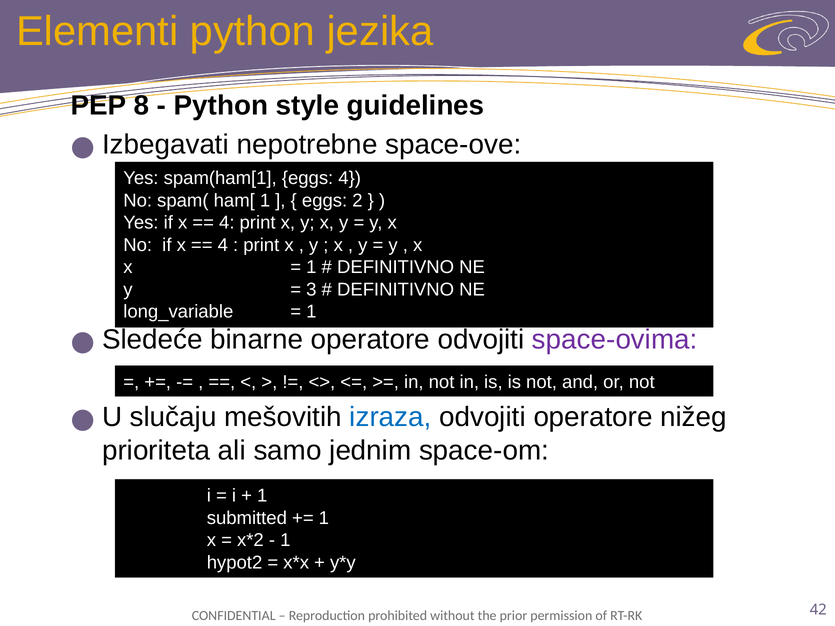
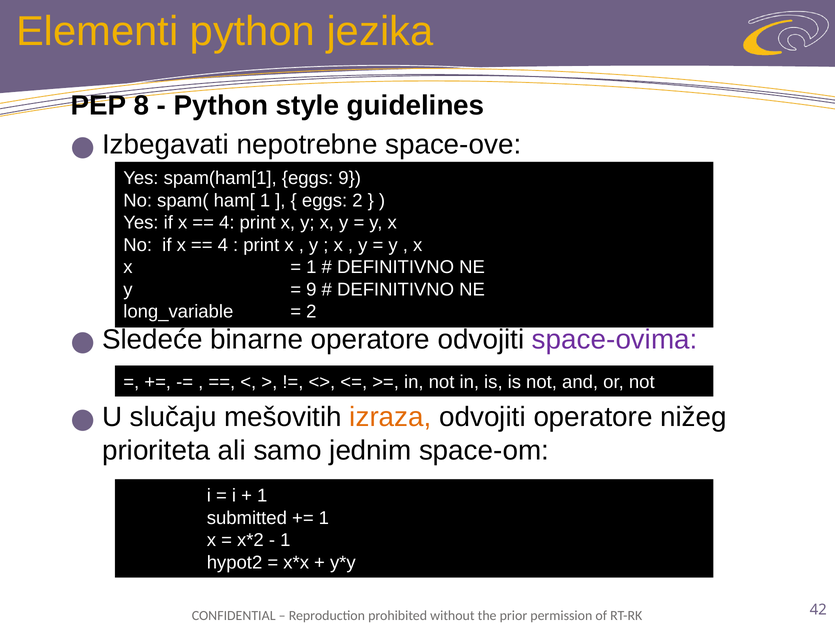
eggs 4: 4 -> 9 (350, 178)
3: 3 -> 9 (311, 290)
1: 1 -> 2 (311, 312)
izraza colour: blue -> orange (390, 417)
